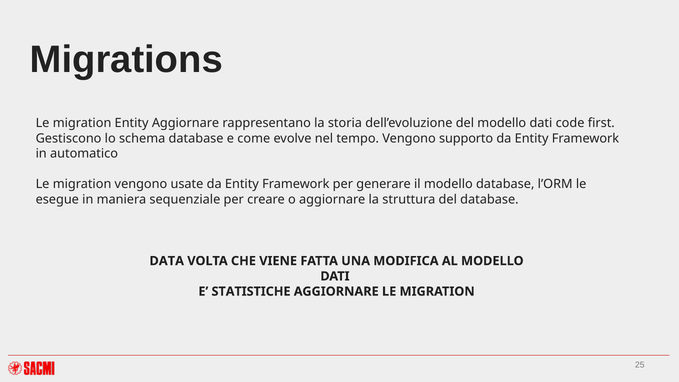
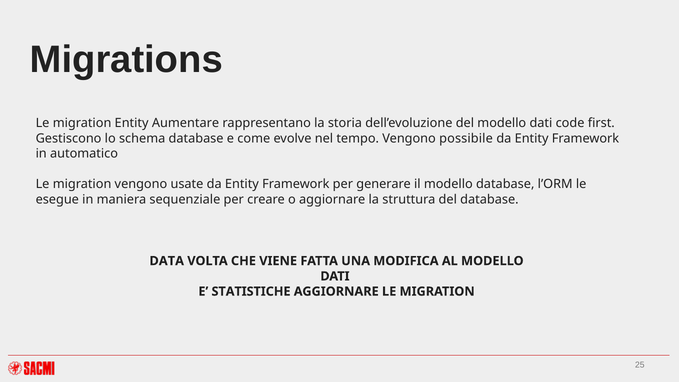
Entity Aggiornare: Aggiornare -> Aumentare (186, 123)
supporto: supporto -> possibile (466, 138)
